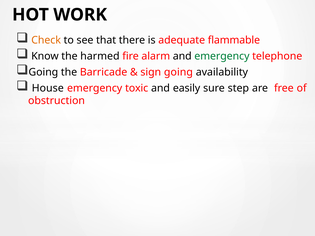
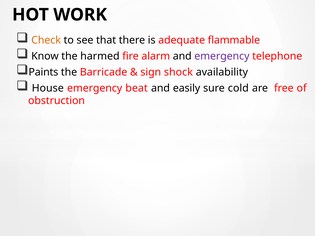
emergency colour: green -> purple (222, 56)
Going: Going -> Paints (43, 72)
sign going: going -> shock (178, 72)
toxic: toxic -> beat (137, 88)
step: step -> cold (238, 88)
